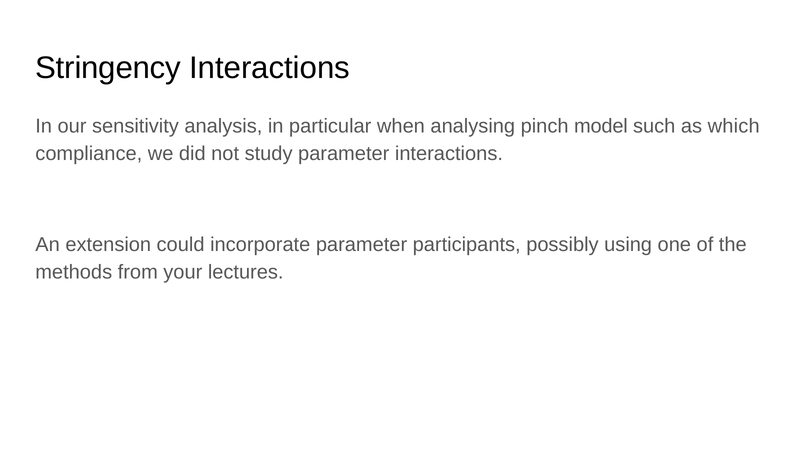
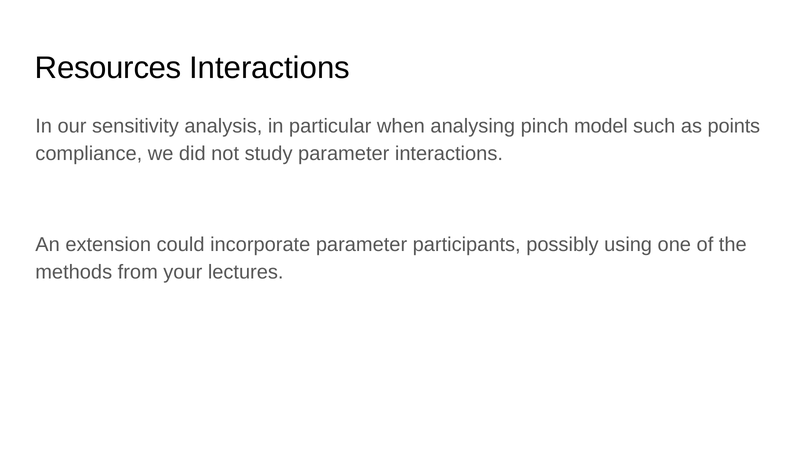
Stringency: Stringency -> Resources (108, 68)
which: which -> points (734, 126)
